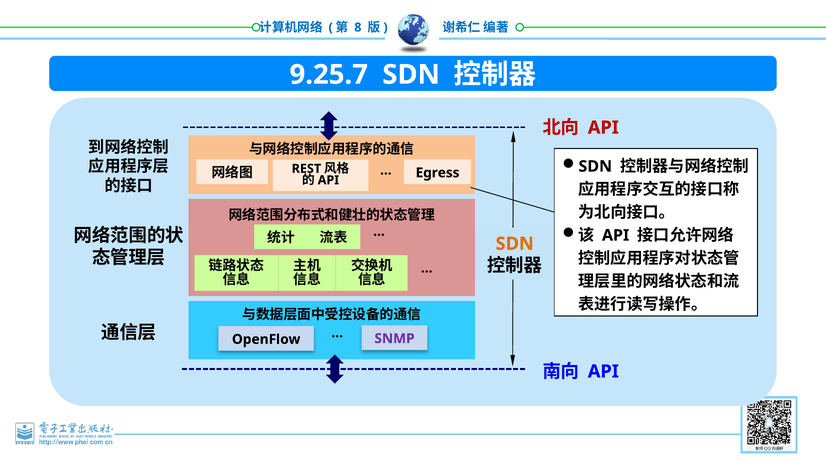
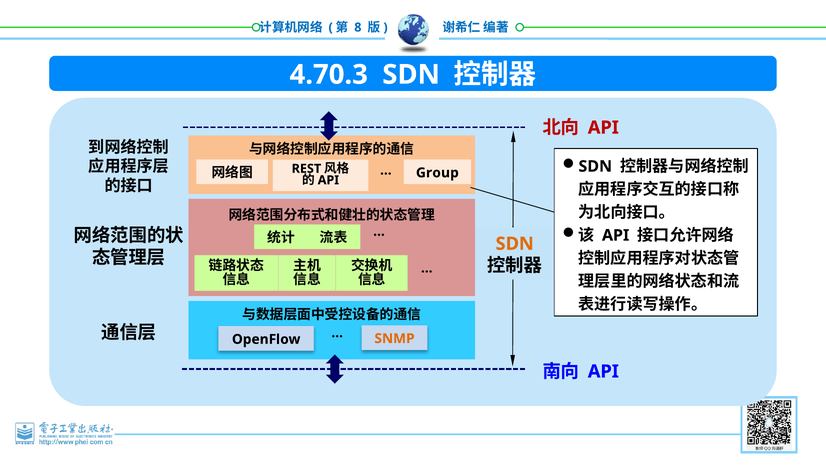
9.25.7: 9.25.7 -> 4.70.3 (329, 75)
Egress: Egress -> Group (437, 173)
SNMP colour: purple -> orange (395, 338)
